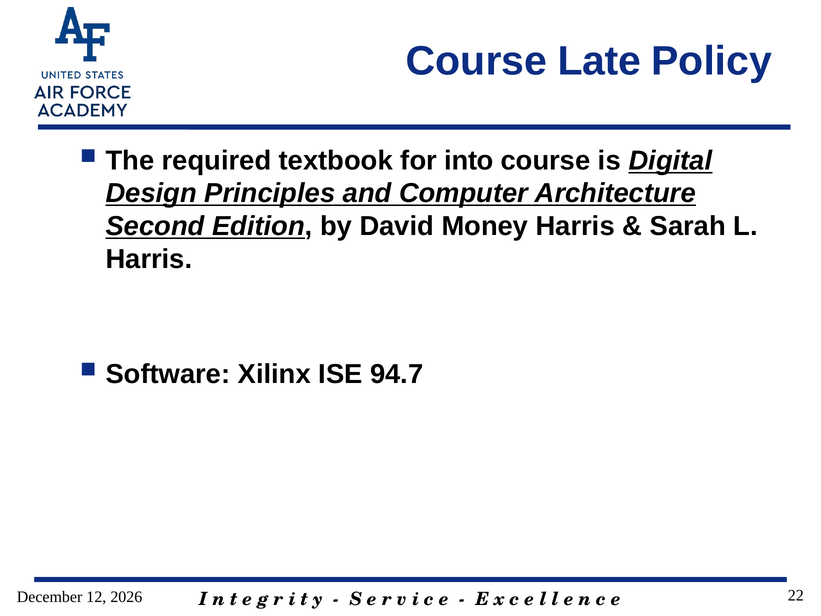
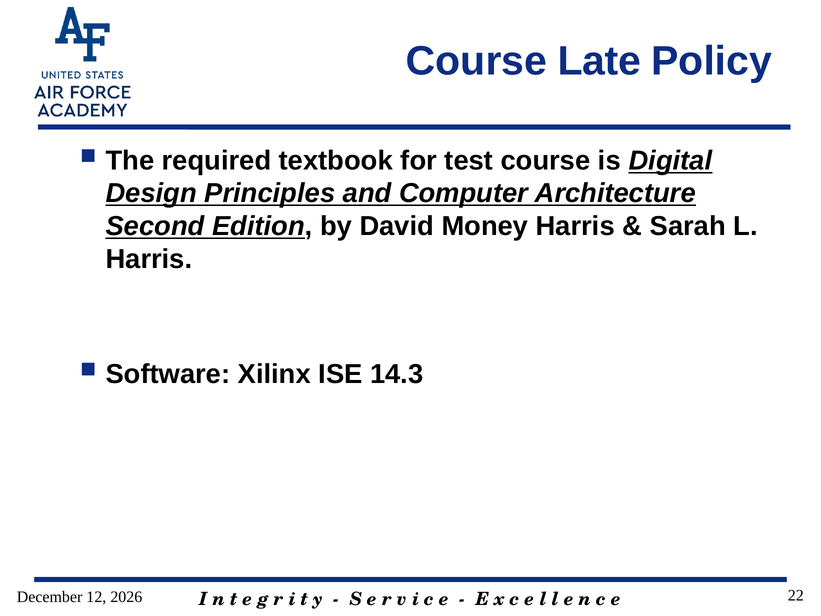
into: into -> test (469, 160)
94.7: 94.7 -> 14.3 (397, 374)
